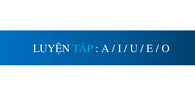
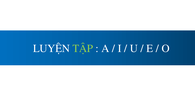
TẬP colour: light blue -> light green (83, 48)
